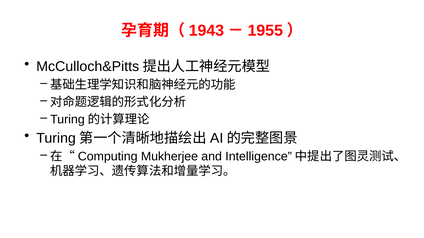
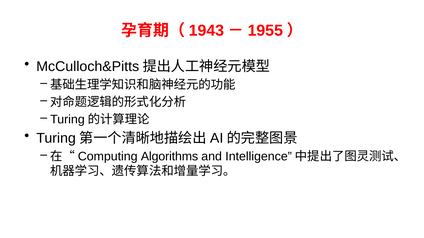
Mukherjee: Mukherjee -> Algorithms (169, 157)
